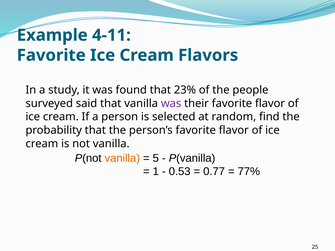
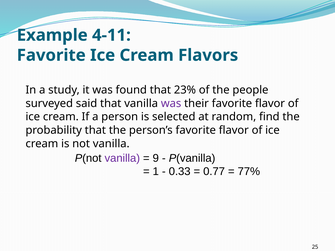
vanilla colour: orange -> purple (122, 158)
5: 5 -> 9 (156, 158)
0.53: 0.53 -> 0.33 (180, 172)
